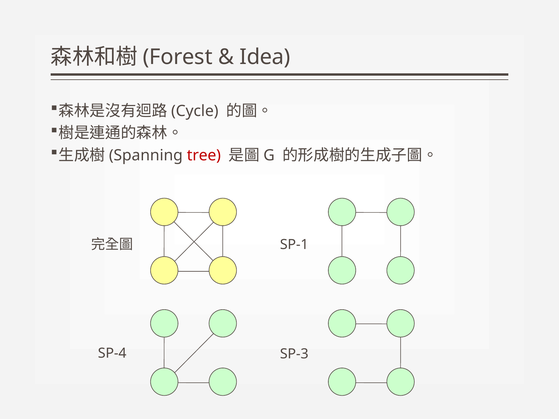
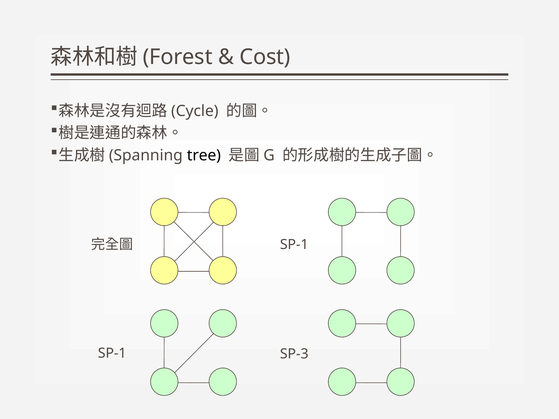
Idea: Idea -> Cost (265, 57)
tree colour: red -> black (204, 155)
SP-4: SP-4 -> SP-1 (112, 354)
